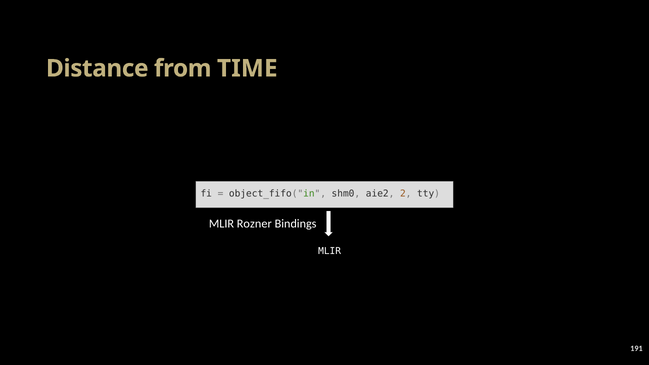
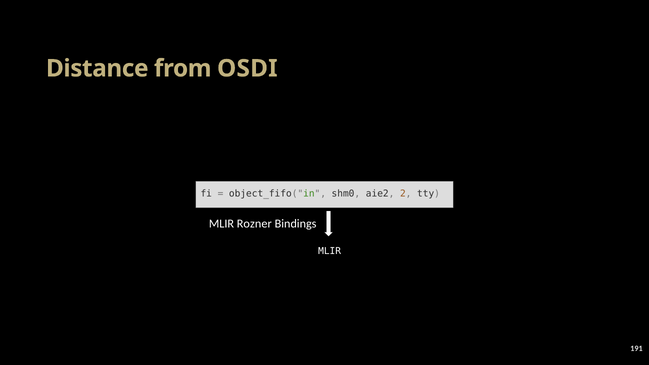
TIME: TIME -> OSDI (247, 68)
